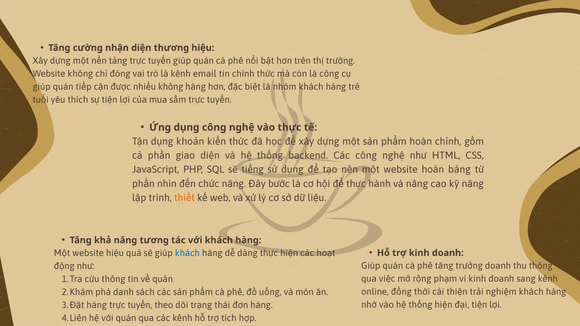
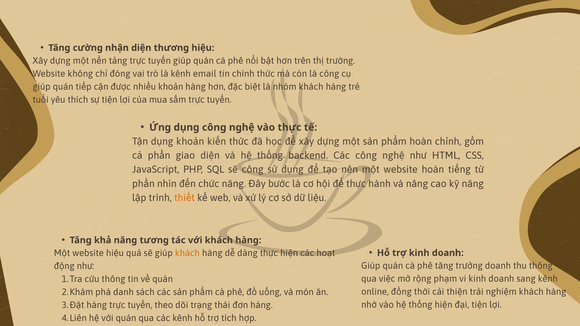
nhiều không: không -> khoản (171, 87)
sẽ tiếng: tiếng -> công (253, 170)
bảng: bảng -> tiếng (459, 170)
khách colour: blue -> orange (187, 253)
